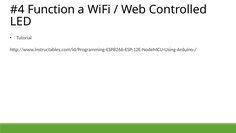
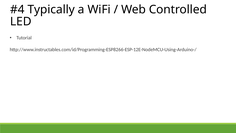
Function: Function -> Typically (51, 10)
